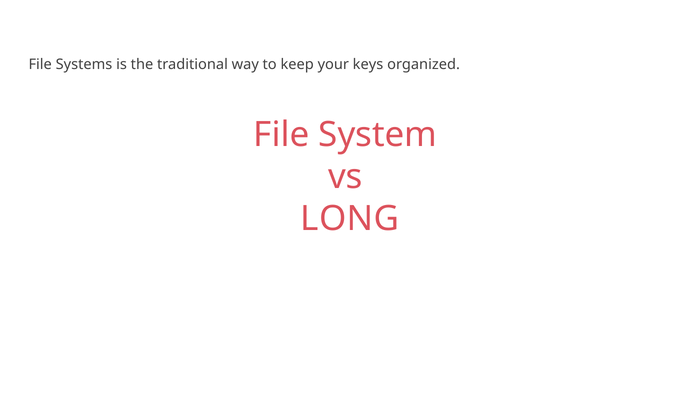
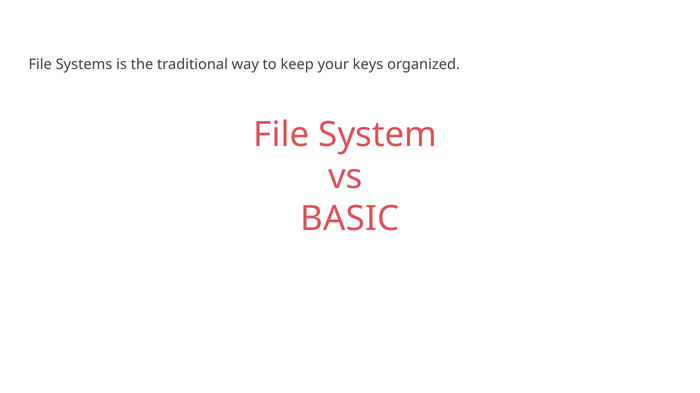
LONG: LONG -> BASIC (350, 219)
